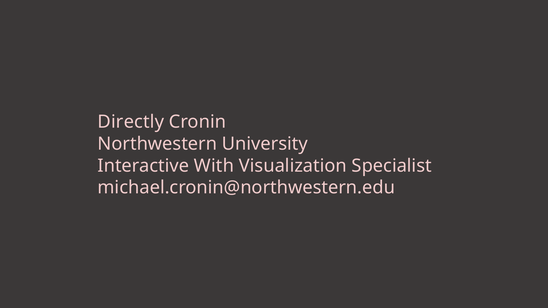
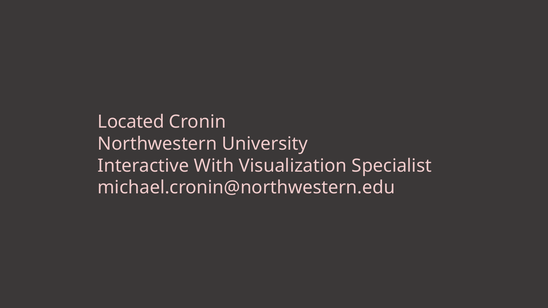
Directly: Directly -> Located (131, 122)
